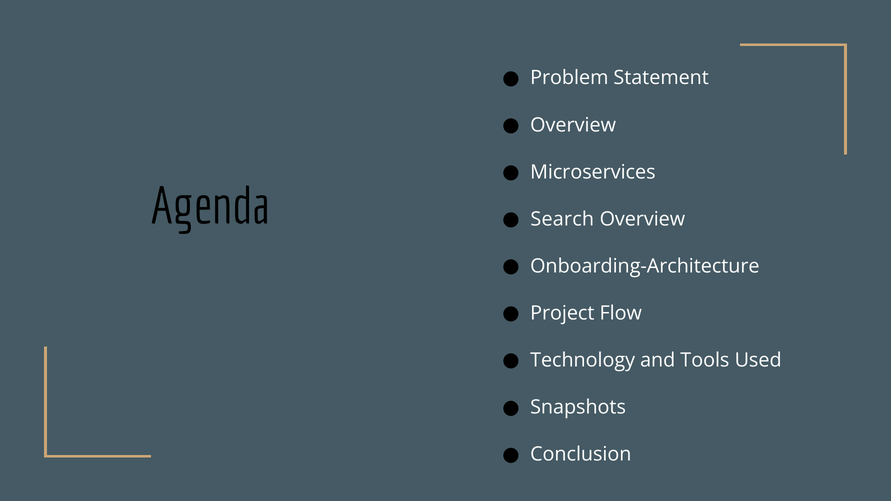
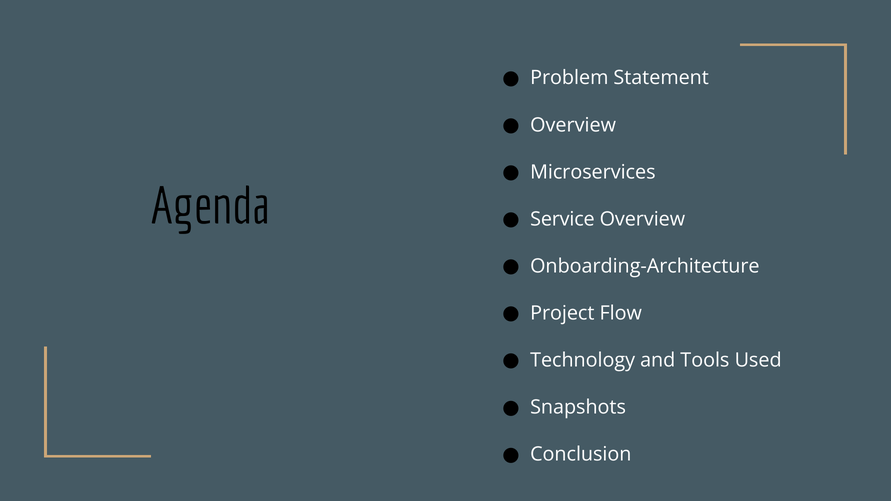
Search: Search -> Service (562, 219)
